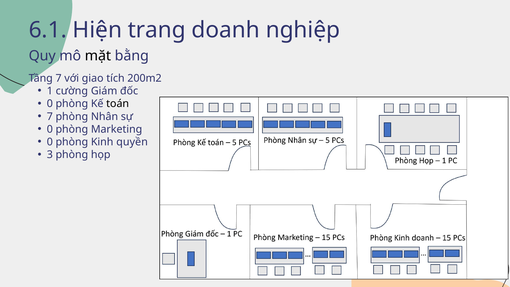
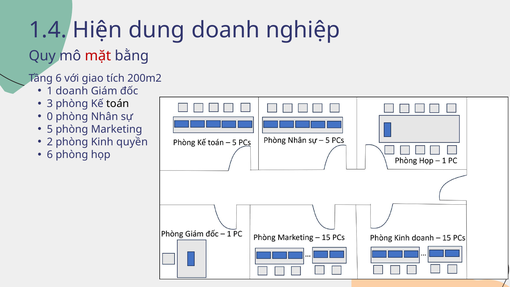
6.1: 6.1 -> 1.4 (48, 30)
trang: trang -> dung (157, 30)
mặt colour: black -> red (98, 56)
Tầng 7: 7 -> 6 (59, 78)
1 cường: cường -> doanh (72, 91)
0: 0 -> 3 (50, 104)
7: 7 -> 0 (50, 116)
0: 0 -> 5 (50, 129)
0: 0 -> 2 (50, 142)
3: 3 -> 6 (50, 155)
